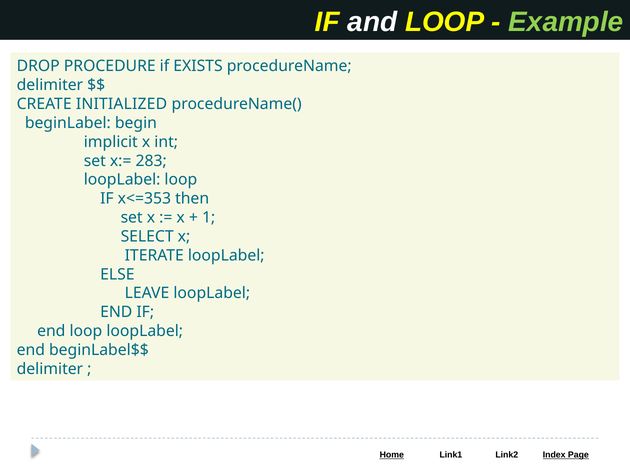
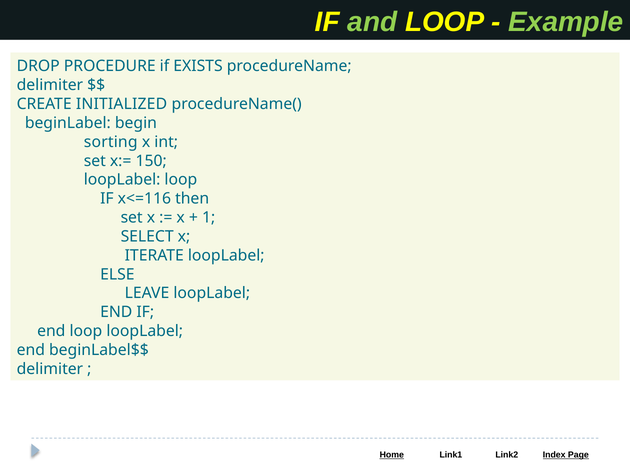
and colour: white -> light green (372, 22)
implicit: implicit -> sorting (111, 142)
283: 283 -> 150 (151, 161)
x<=353: x<=353 -> x<=116 (144, 198)
